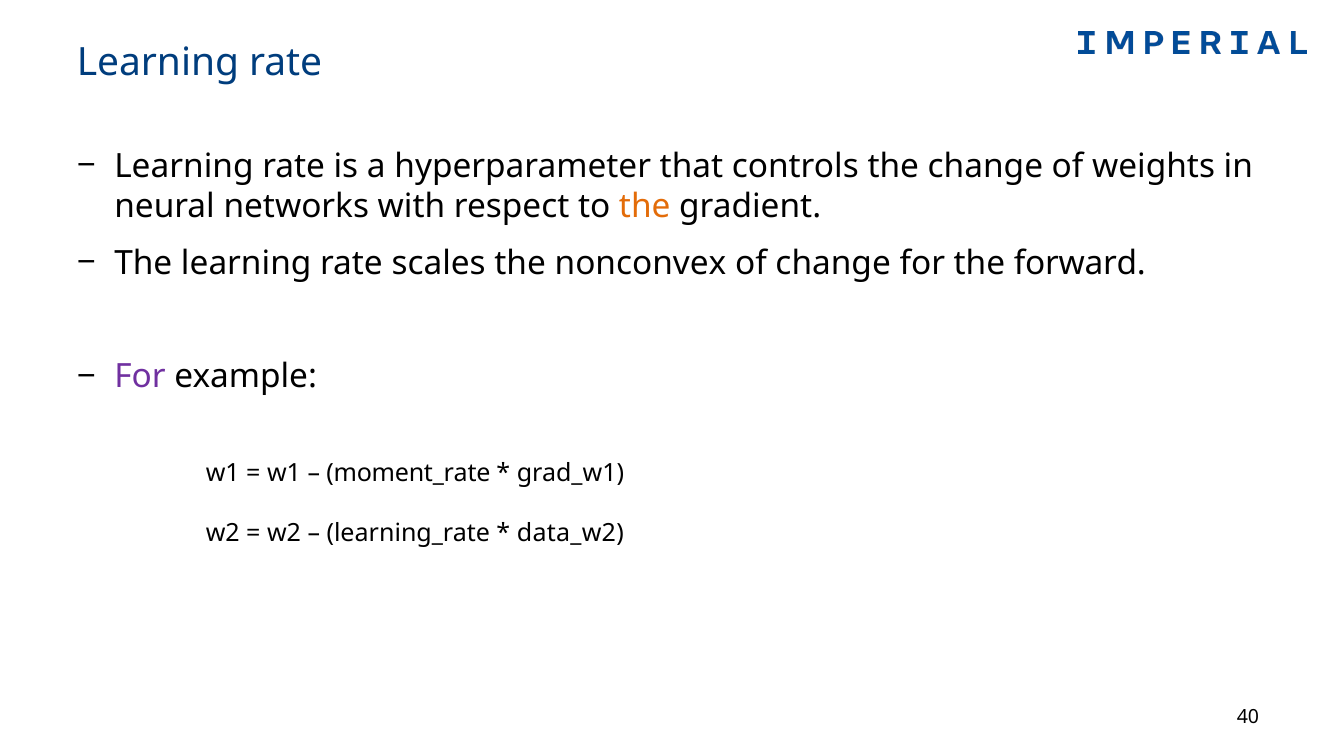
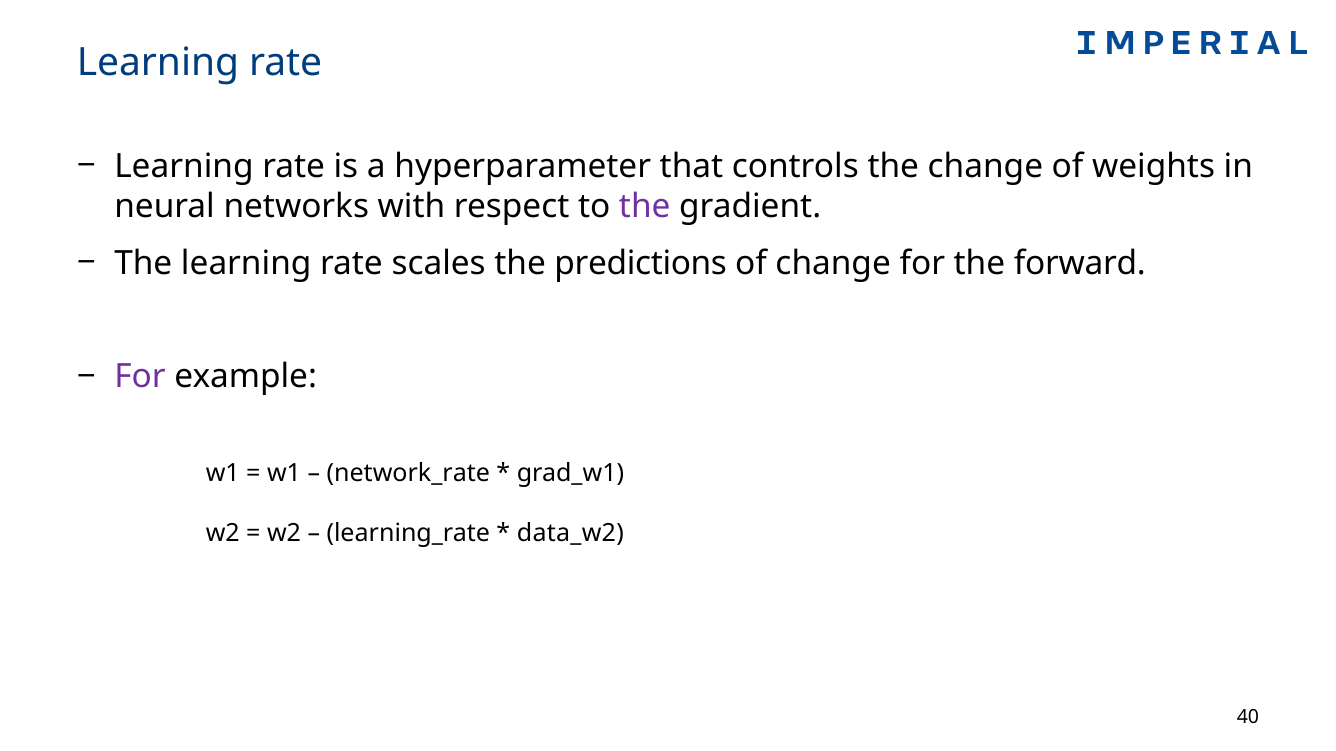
the colour: orange -> purple (645, 206)
nonconvex: nonconvex -> predictions (641, 263)
moment_rate: moment_rate -> network_rate (408, 473)
